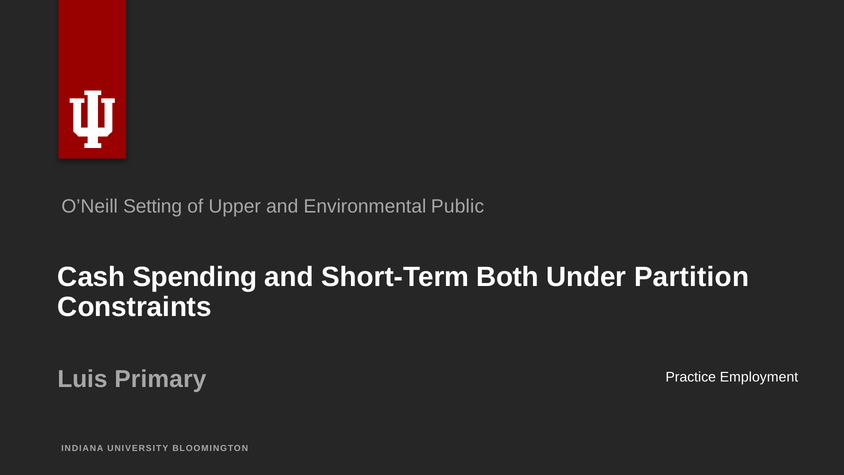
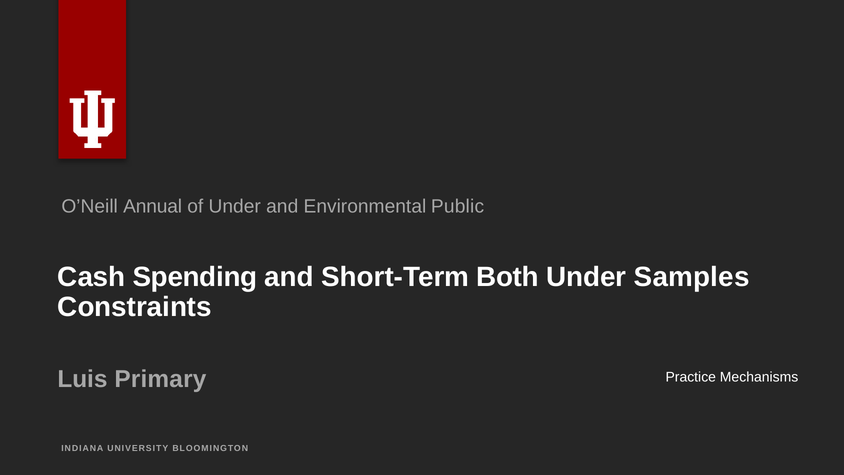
Setting: Setting -> Annual (153, 206)
of Upper: Upper -> Under (235, 206)
Partition: Partition -> Samples (692, 277)
Employment: Employment -> Mechanisms (759, 377)
